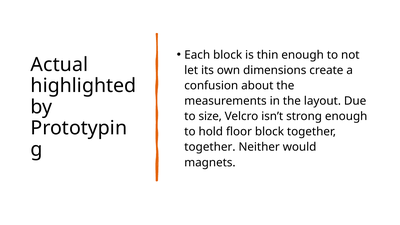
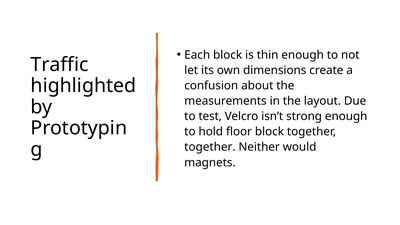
Actual: Actual -> Traffic (60, 65)
size: size -> test (210, 116)
